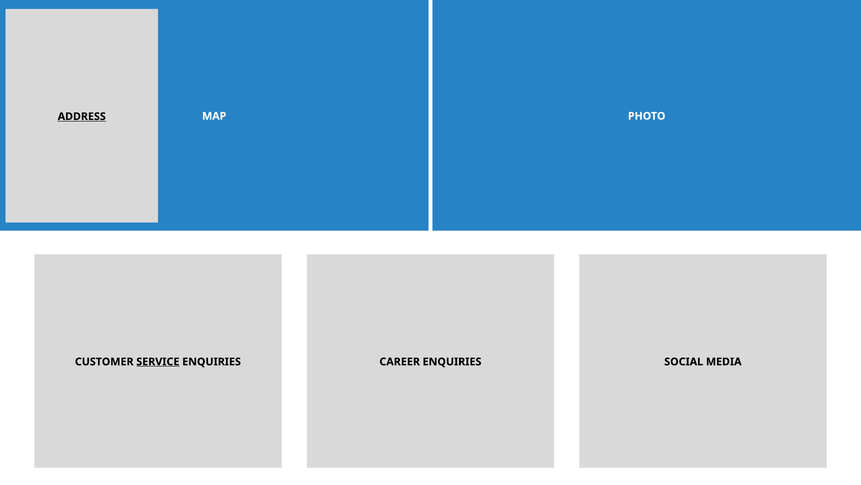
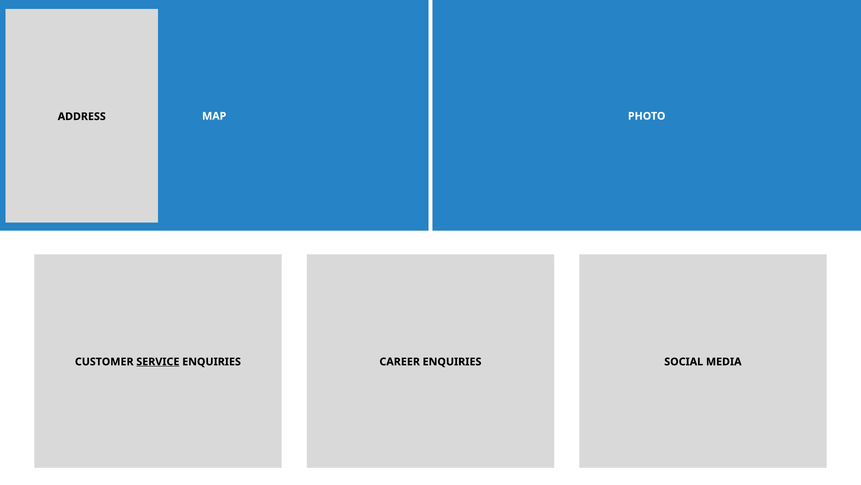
ADDRESS underline: present -> none (82, 116)
